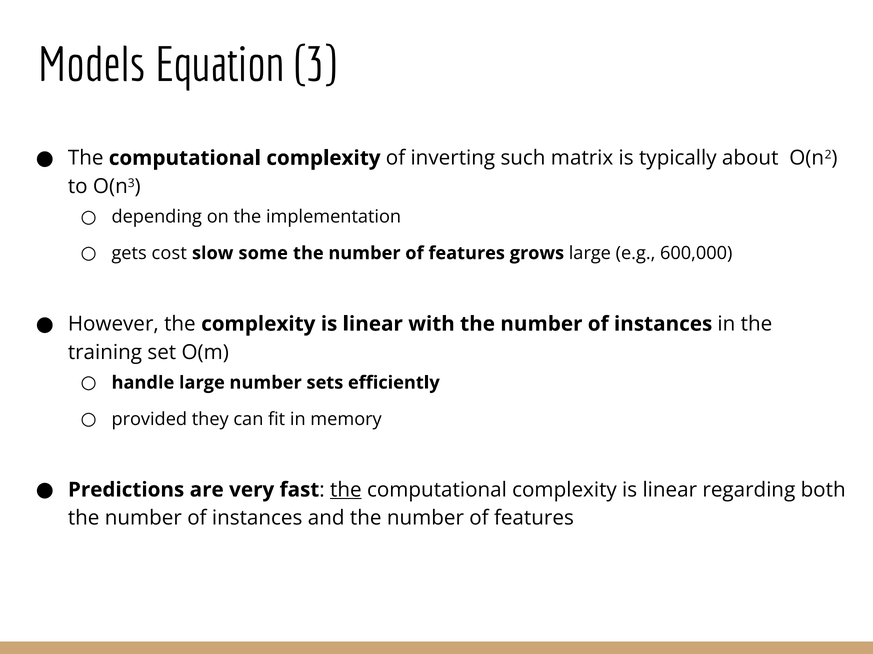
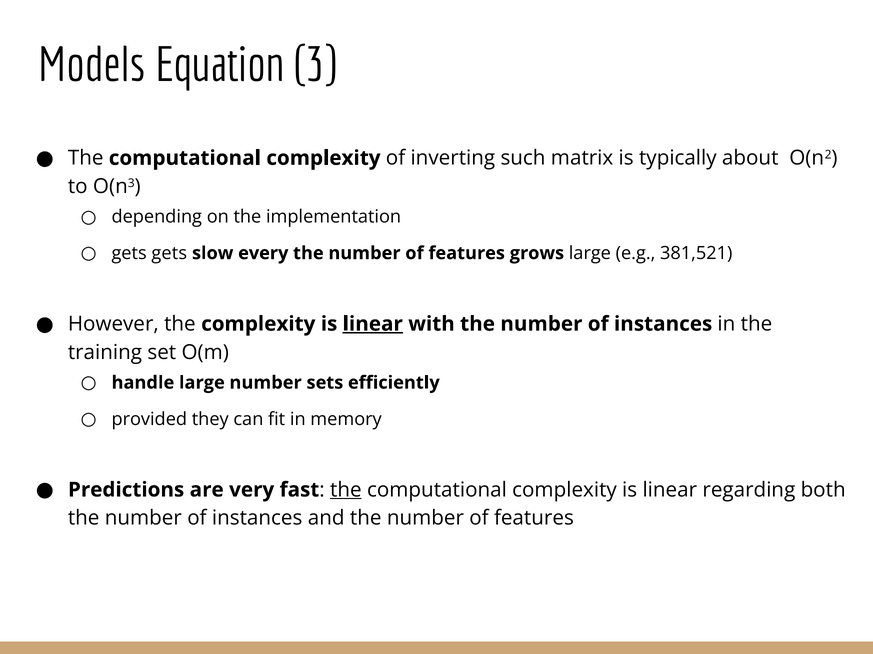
gets cost: cost -> gets (169, 253)
some: some -> every (263, 253)
600,000: 600,000 -> 381,521 (696, 253)
linear underline: none -> present (373, 324)
